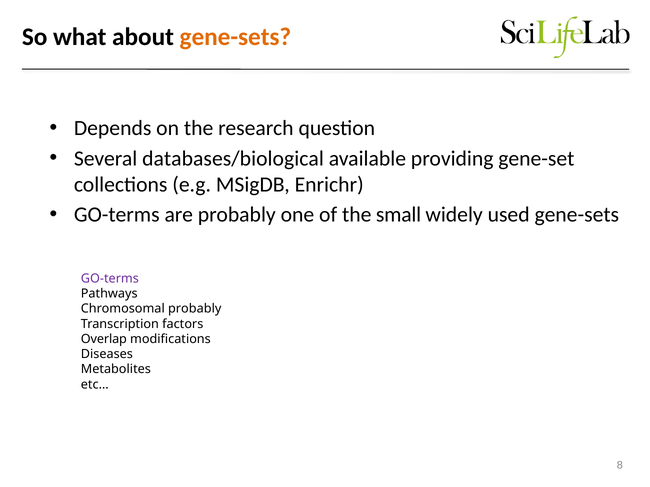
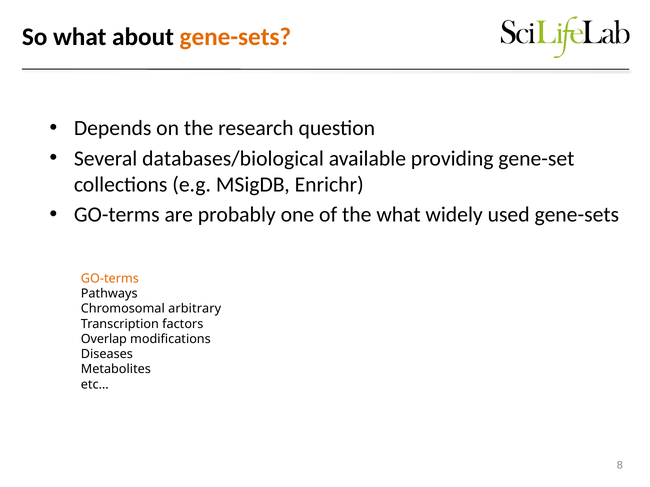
the small: small -> what (399, 215)
GO-terms colour: purple -> orange (110, 279)
Chromosomal probably: probably -> arbitrary (195, 309)
